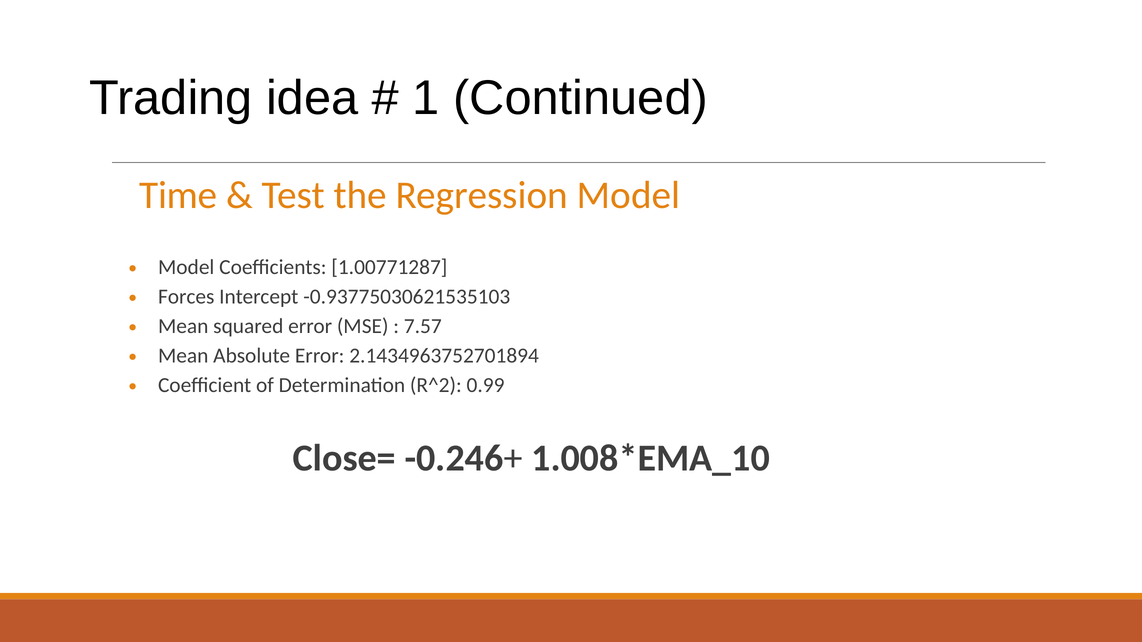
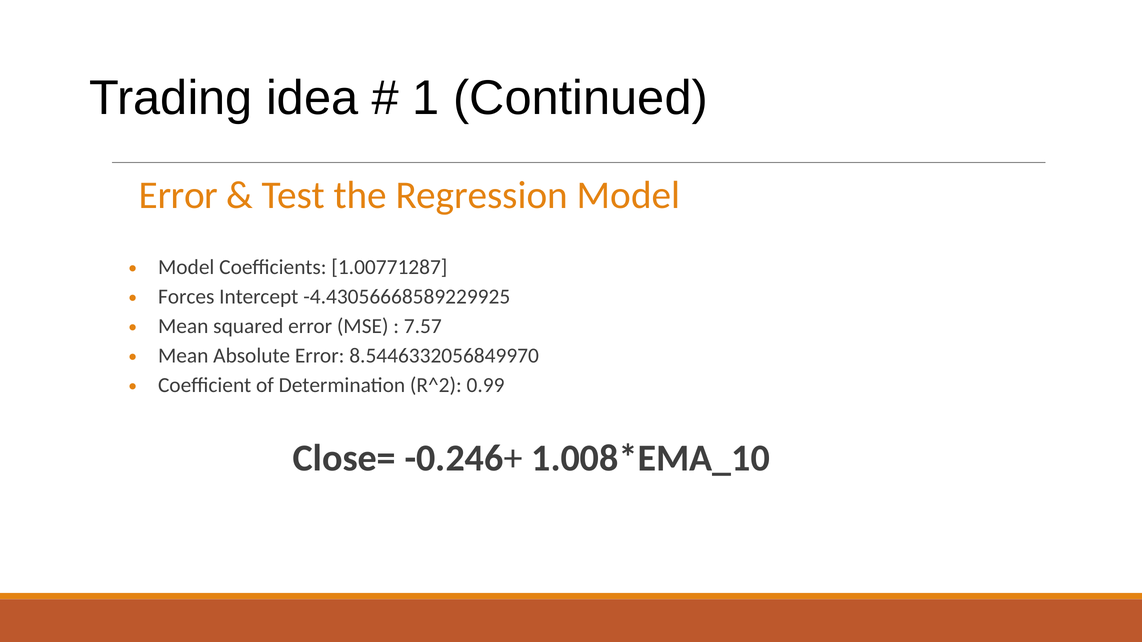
Time: Time -> Error (178, 196)
-0.93775030621535103: -0.93775030621535103 -> -4.43056668589229925 (407, 297)
2.1434963752701894: 2.1434963752701894 -> 8.5446332056849970 (444, 356)
